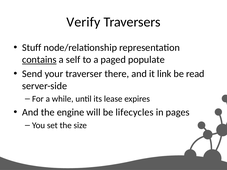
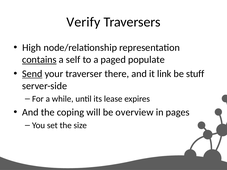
Stuff: Stuff -> High (32, 48)
Send underline: none -> present (32, 74)
read: read -> stuff (195, 74)
engine: engine -> coping (70, 112)
lifecycles: lifecycles -> overview (135, 112)
